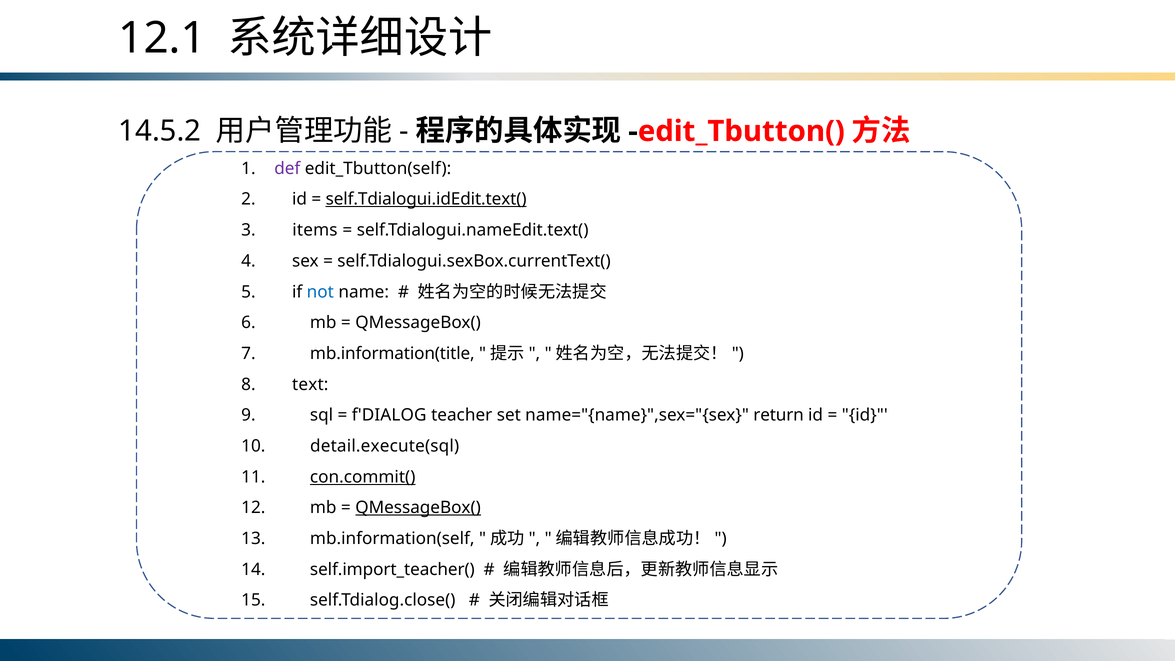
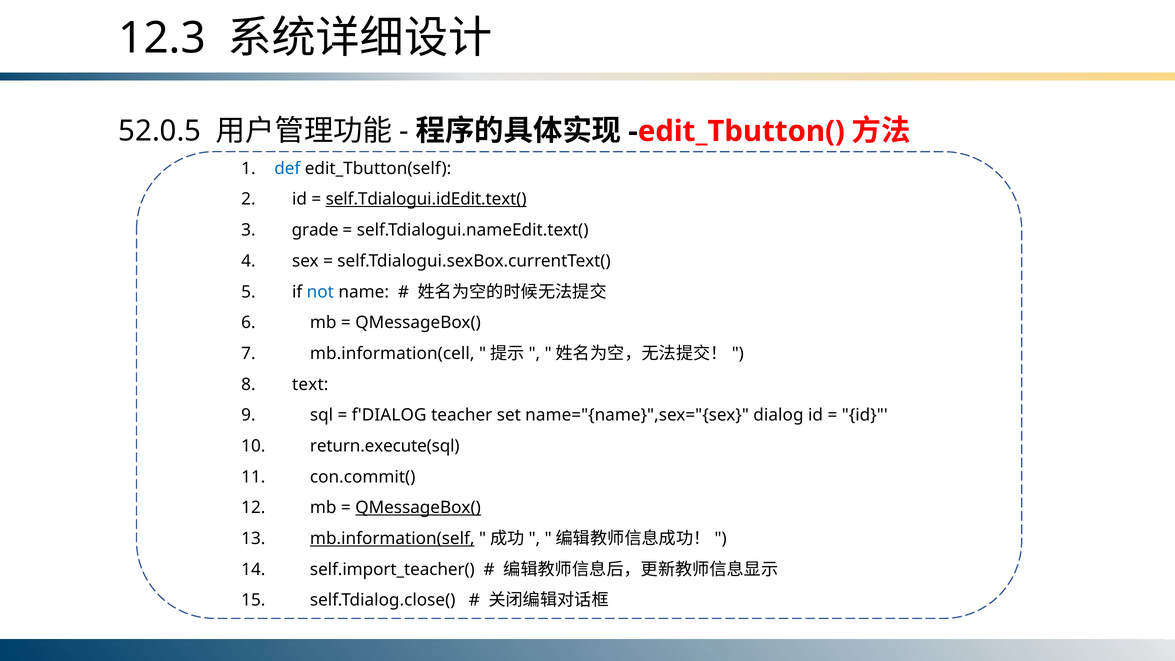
12.1: 12.1 -> 12.3 (162, 38)
14.5.2: 14.5.2 -> 52.0.5 (160, 131)
def colour: purple -> blue (287, 168)
items: items -> grade (315, 230)
mb.information(title: mb.information(title -> mb.information(cell (392, 354)
return: return -> dialog (778, 415)
detail.execute(sql: detail.execute(sql -> return.execute(sql (385, 446)
con.commit( underline: present -> none (363, 477)
mb.information(self underline: none -> present (392, 539)
